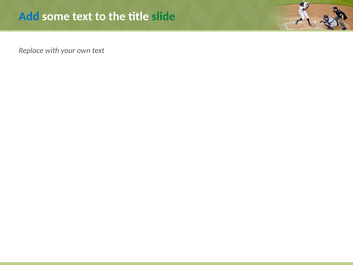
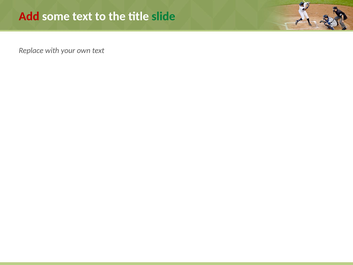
Add colour: blue -> red (29, 16)
